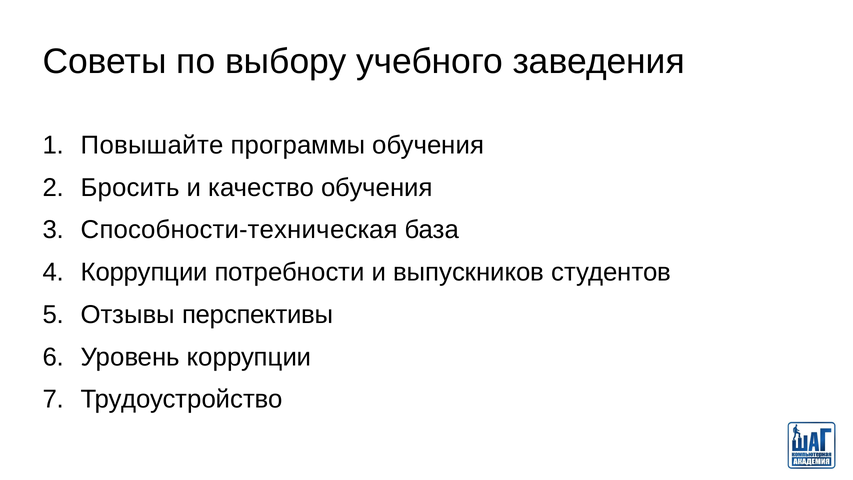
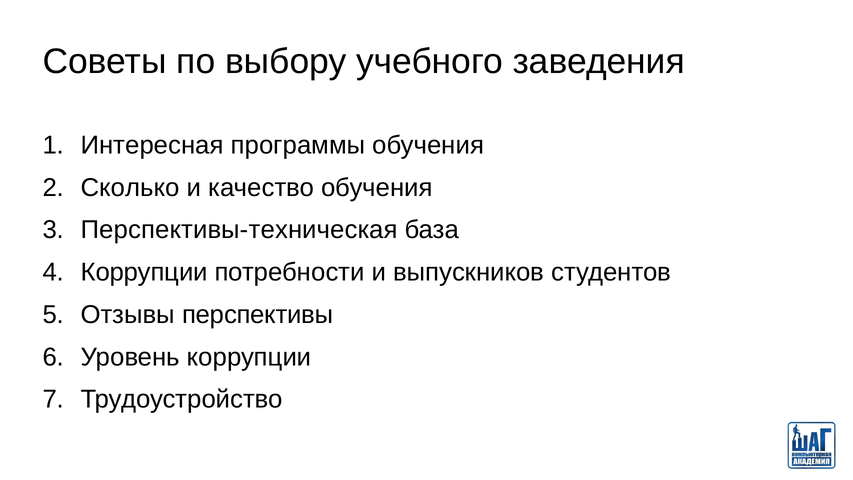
Повышайте: Повышайте -> Интересная (152, 145)
Бросить: Бросить -> Сколько (130, 188)
Способности-техническая: Способности-техническая -> Перспективы-техническая (239, 230)
